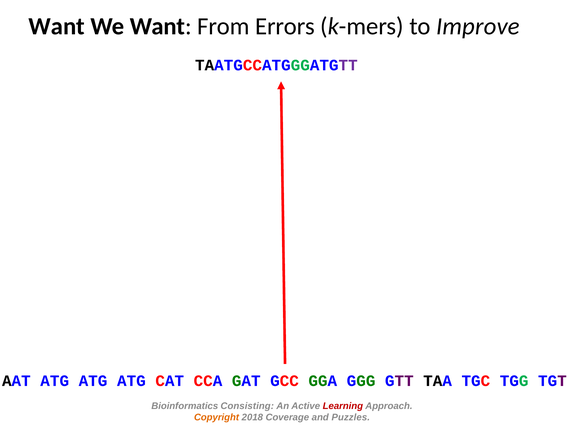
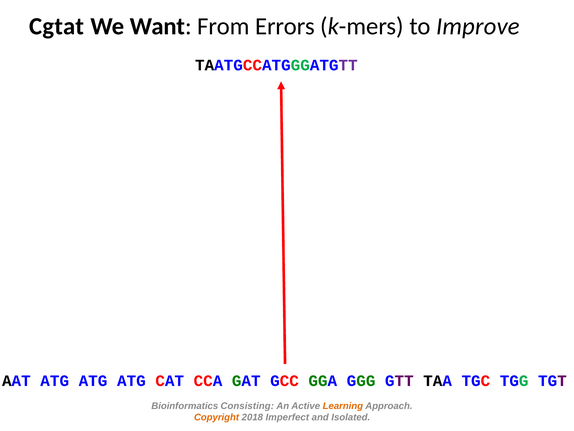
Want: Want -> Cgtat (57, 26)
Learning colour: red -> orange (343, 405)
Coverage: Coverage -> Imperfect (287, 417)
Puzzles: Puzzles -> Isolated (351, 417)
